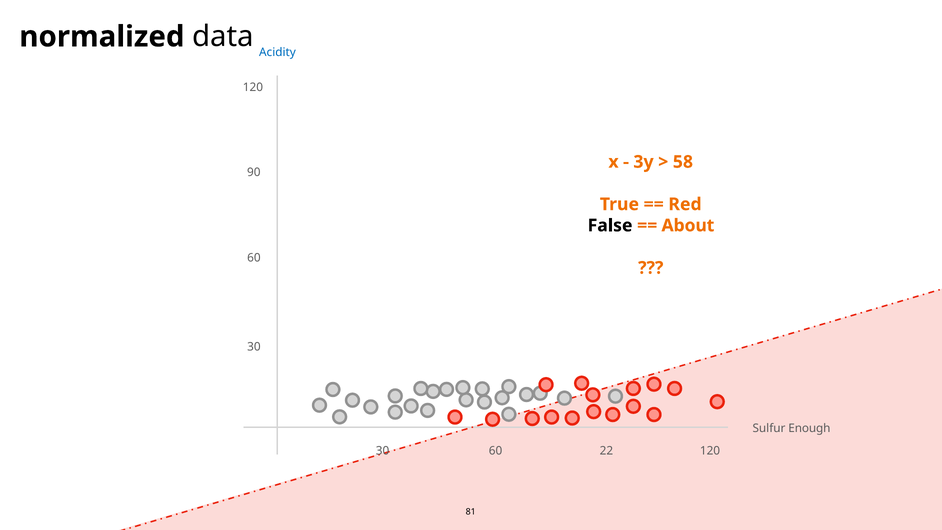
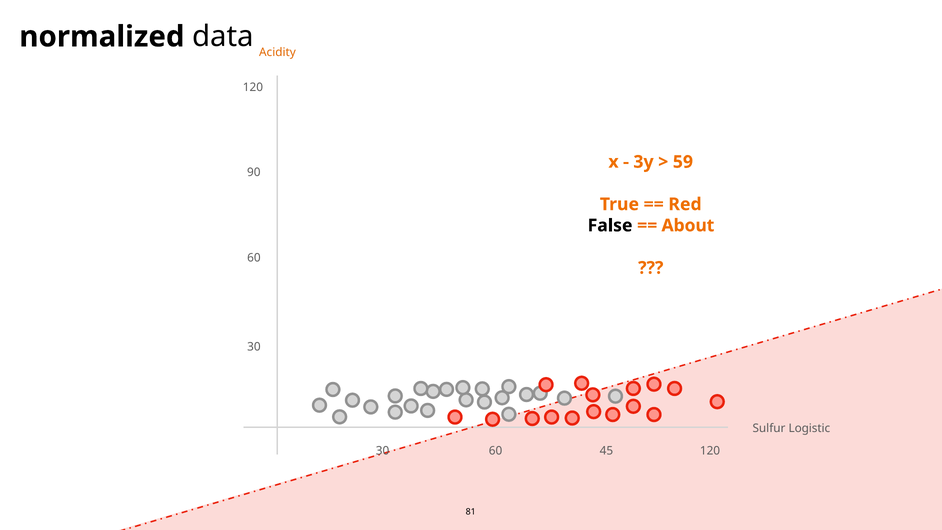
Acidity colour: blue -> orange (277, 52)
58: 58 -> 59 (683, 162)
Enough: Enough -> Logistic (809, 428)
22: 22 -> 45 (606, 451)
